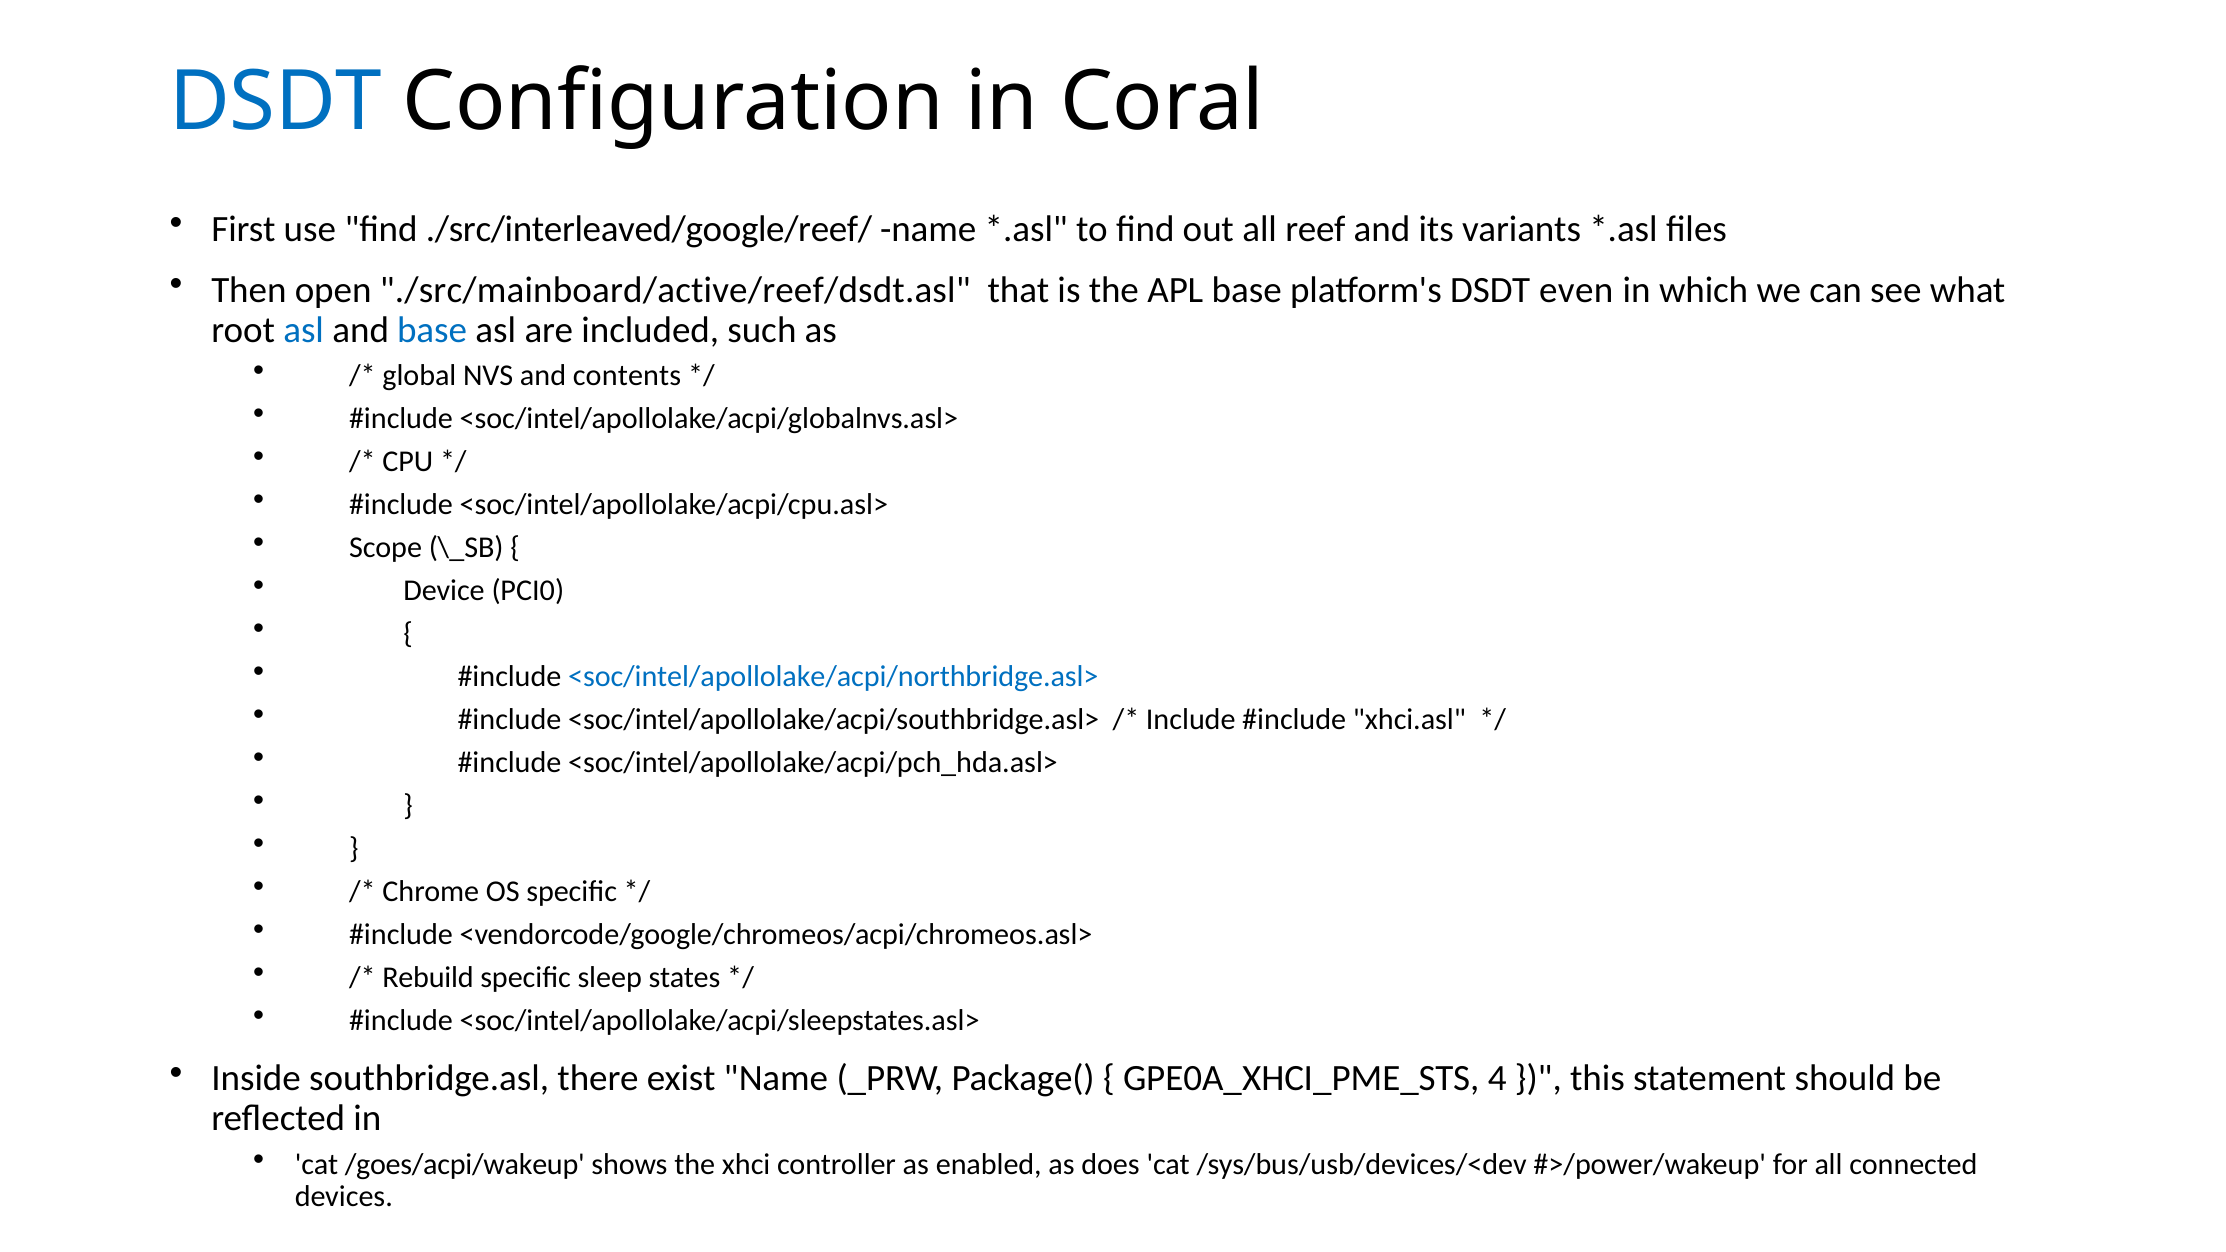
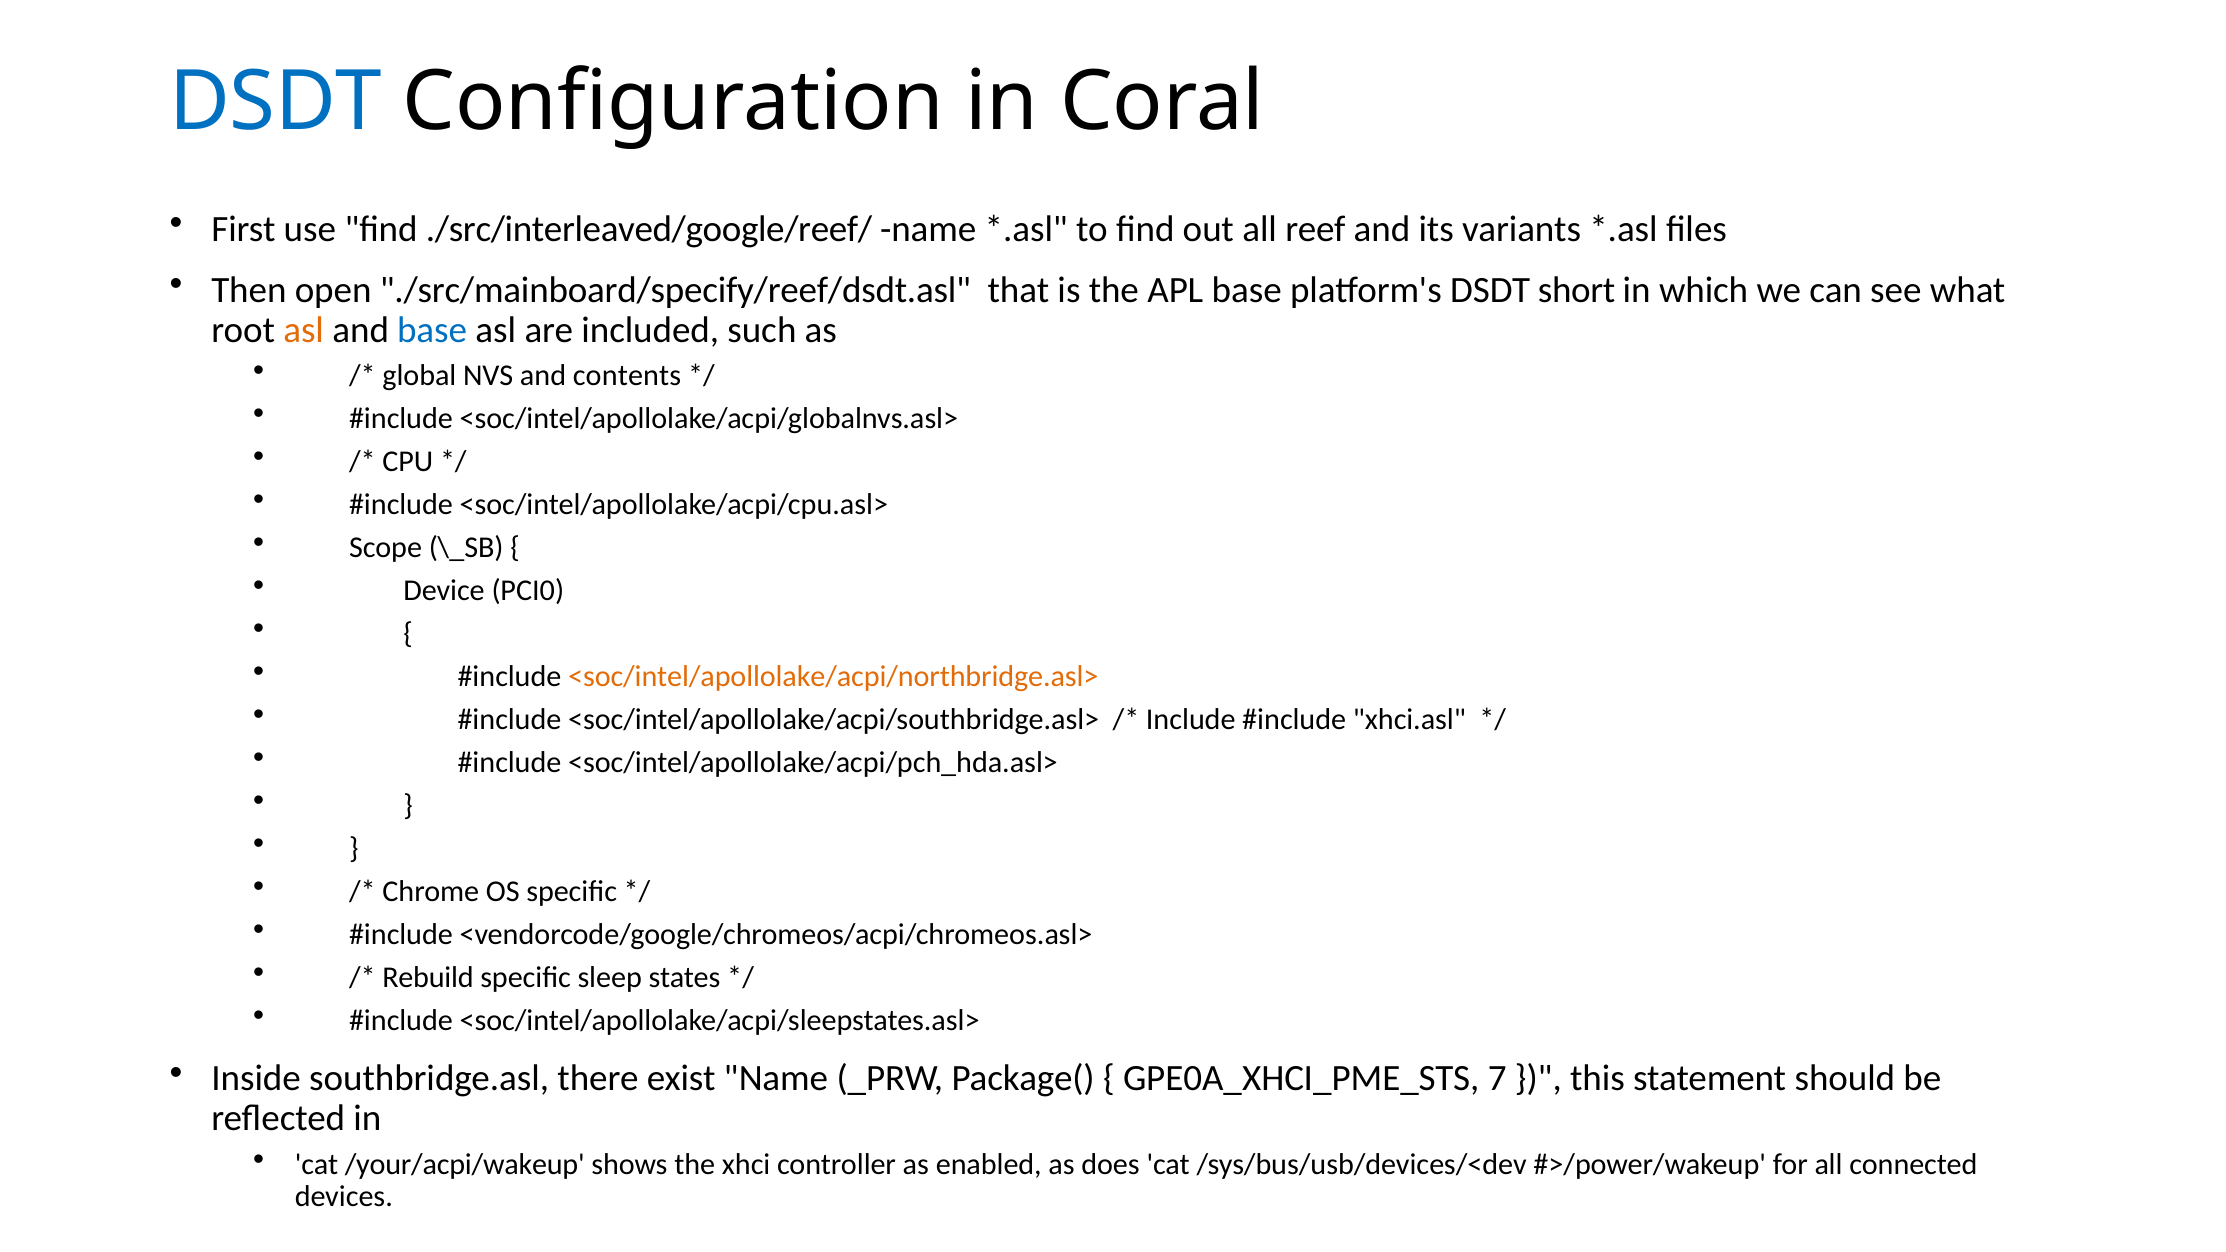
./src/mainboard/active/reef/dsdt.asl: ./src/mainboard/active/reef/dsdt.asl -> ./src/mainboard/specify/reef/dsdt.asl (675, 290)
even: even -> short (1577, 290)
asl colour: blue -> orange (304, 330)
<soc/intel/apollolake/acpi/northbridge.asl> colour: blue -> orange (833, 677)
4: 4 -> 7 (1497, 1079)
/goes/acpi/wakeup: /goes/acpi/wakeup -> /your/acpi/wakeup (465, 1164)
